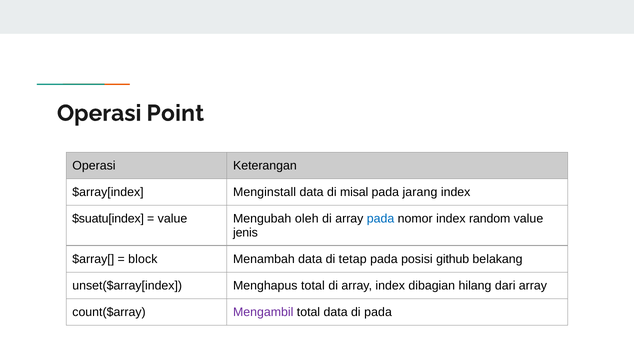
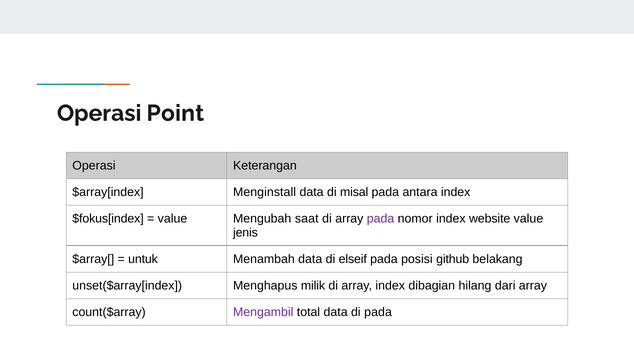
jarang: jarang -> antara (420, 192)
$suatu[index: $suatu[index -> $fokus[index (108, 218)
oleh: oleh -> saat (307, 218)
pada colour: blue -> purple (381, 218)
random: random -> website (490, 218)
block: block -> untuk (143, 259)
tetap: tetap -> elseif (353, 259)
Menghapus total: total -> milik (313, 285)
